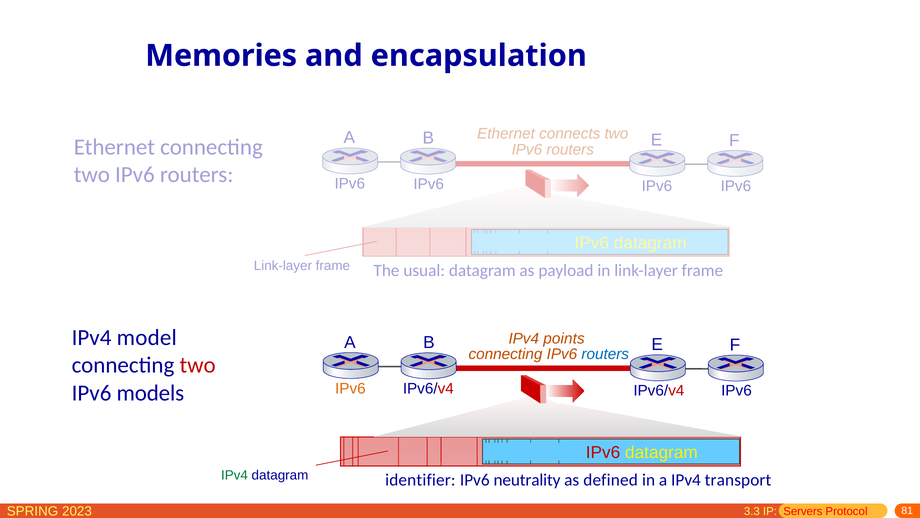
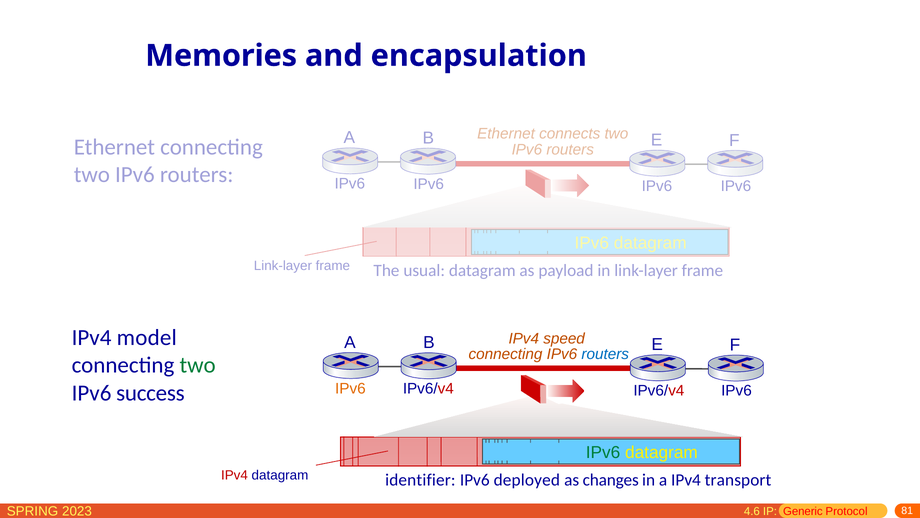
points: points -> speed (564, 338)
two colour: red -> green (198, 365)
models: models -> success (150, 393)
IPv6 colour: red -> green (603, 452)
IPv4 colour: green -> red (234, 475)
neutrality: neutrality -> deployed (527, 480)
defined: defined -> changes (611, 480)
3.3: 3.3 -> 4.6 (752, 511)
Servers: Servers -> Generic (803, 511)
